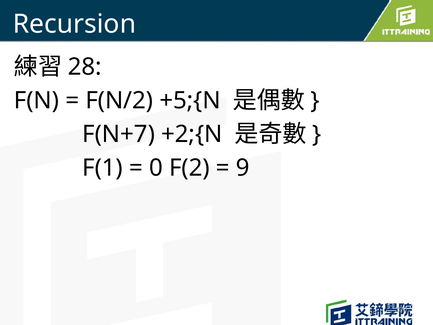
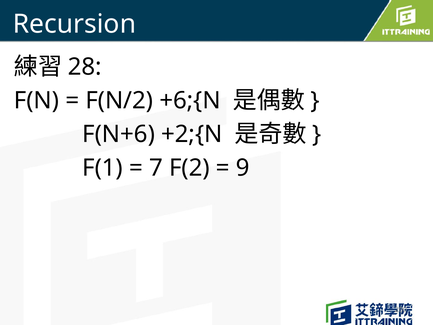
+5;{N: +5;{N -> +6;{N (190, 100)
F(N+7: F(N+7 -> F(N+6 (119, 134)
0: 0 -> 7 (156, 168)
